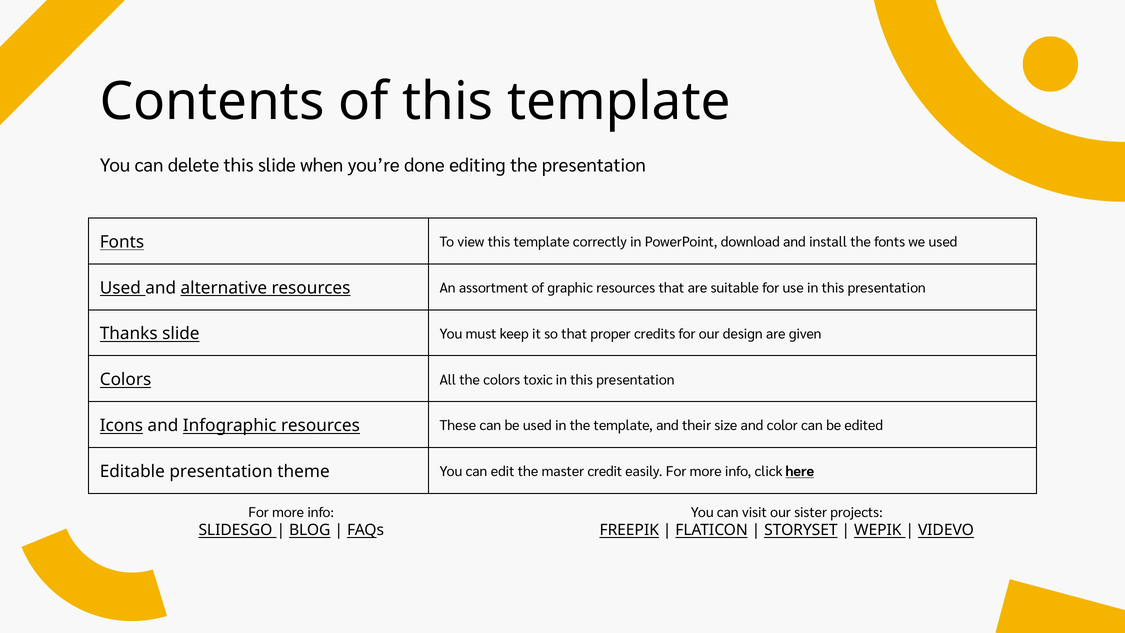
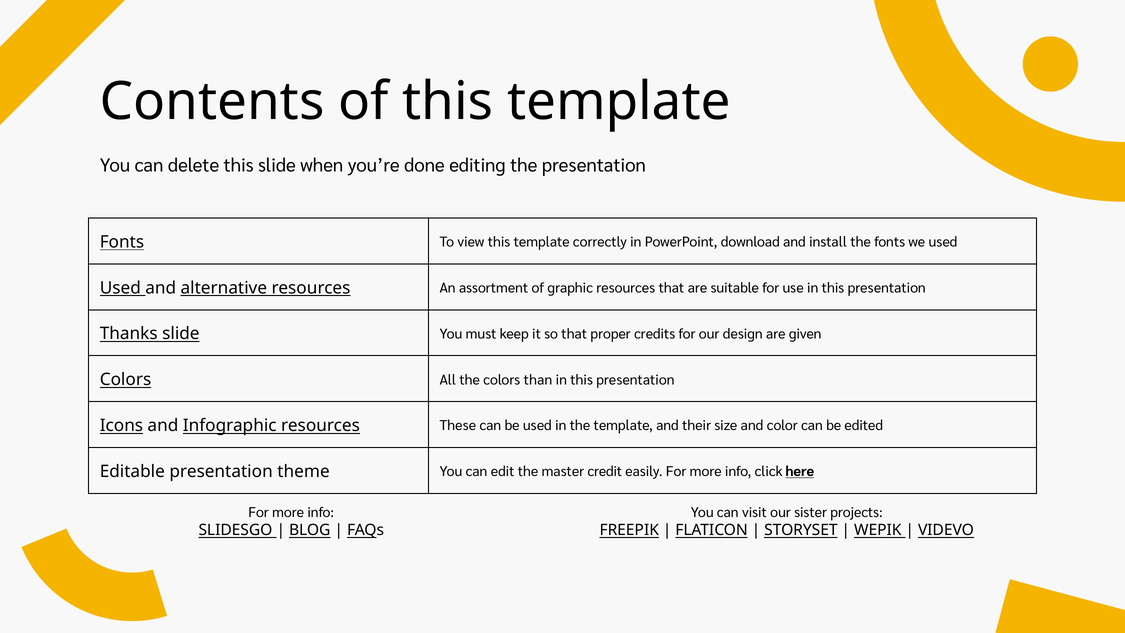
toxic: toxic -> than (538, 380)
